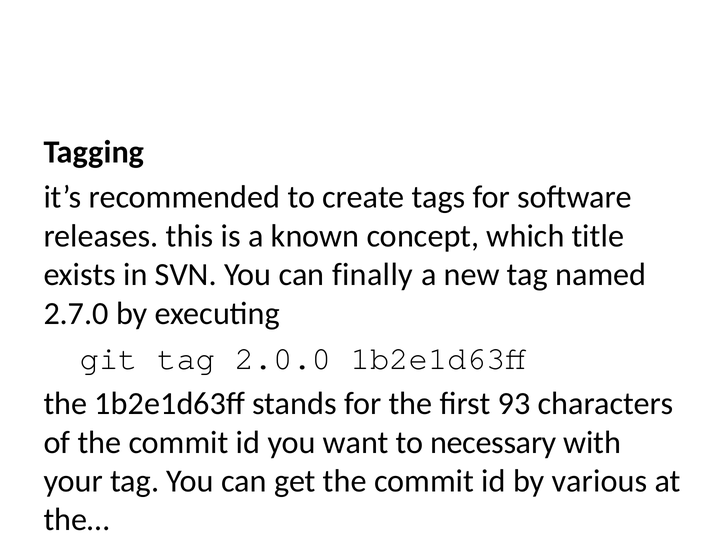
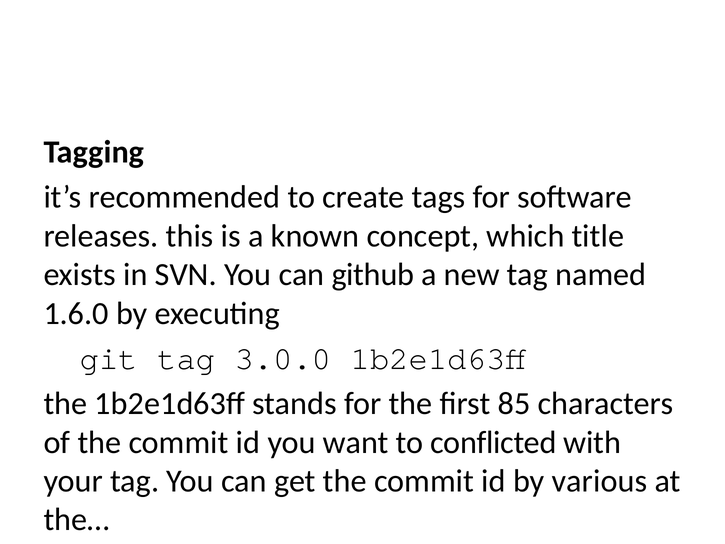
finally: finally -> github (373, 275)
2.7.0: 2.7.0 -> 1.6.0 (76, 313)
2.0.0: 2.0.0 -> 3.0.0 (283, 358)
93: 93 -> 85 (514, 404)
necessary: necessary -> conflicted (493, 442)
